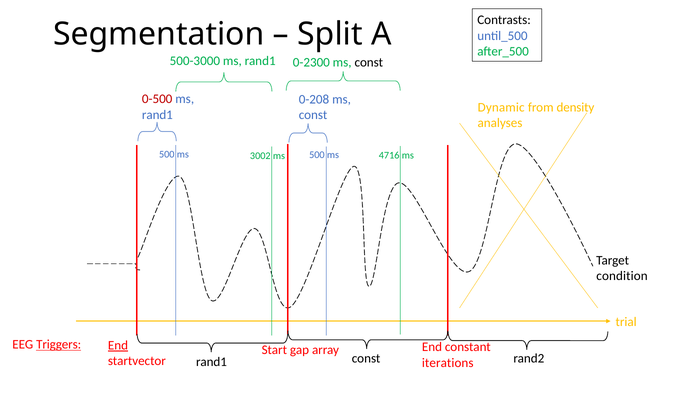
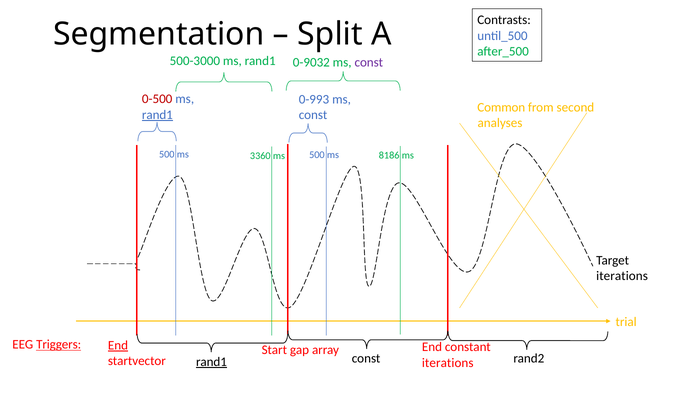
0-2300: 0-2300 -> 0-9032 (311, 62)
const colour: black -> purple (369, 62)
0-208: 0-208 -> 0-993 (314, 99)
Dynamic: Dynamic -> Common (501, 107)
density: density -> second (575, 107)
rand1 underline: none -> present (157, 115)
3002: 3002 -> 3360 (260, 156)
4716: 4716 -> 8186 (389, 155)
condition: condition -> iterations (622, 276)
rand1 underline: none -> present (211, 361)
